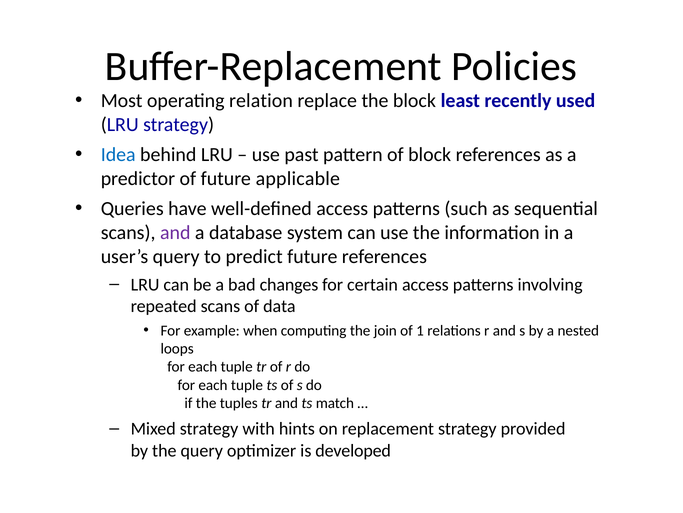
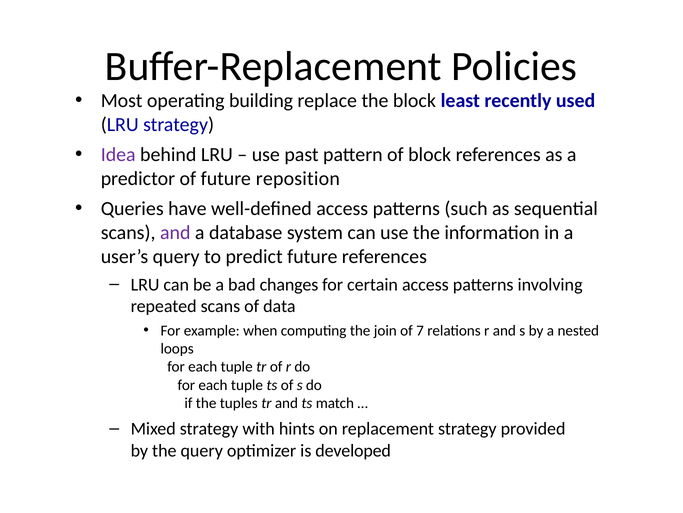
relation: relation -> building (261, 101)
Idea colour: blue -> purple (118, 154)
applicable: applicable -> reposition (298, 178)
1: 1 -> 7 (420, 330)
